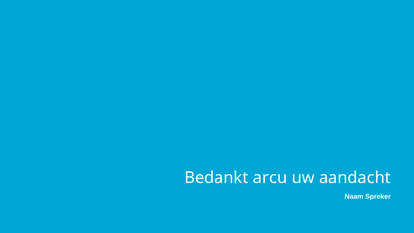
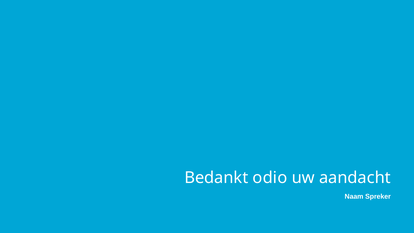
arcu: arcu -> odio (270, 178)
